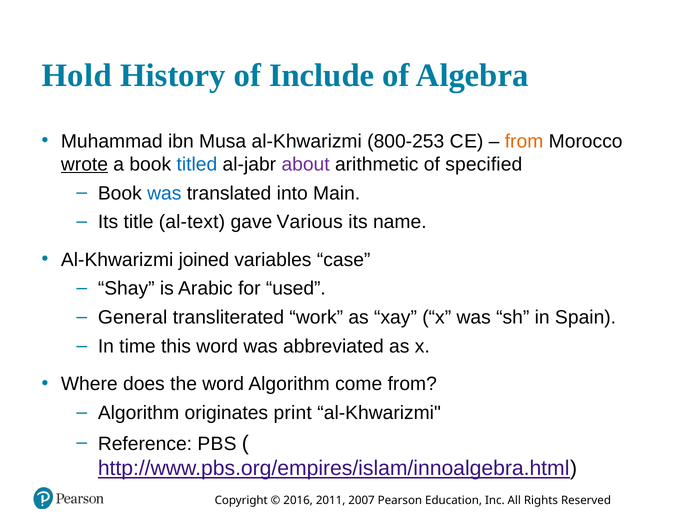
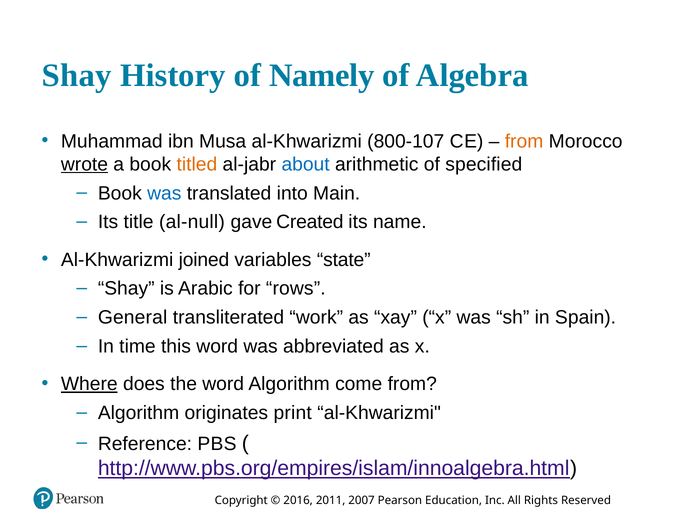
Hold: Hold -> Shay (77, 75)
Include: Include -> Namely (322, 75)
800-253: 800-253 -> 800-107 (406, 141)
titled colour: blue -> orange (197, 164)
about colour: purple -> blue (306, 164)
al-text: al-text -> al-null (192, 222)
Various: Various -> Created (310, 222)
case: case -> state (344, 260)
used: used -> rows (296, 288)
Where underline: none -> present (89, 384)
